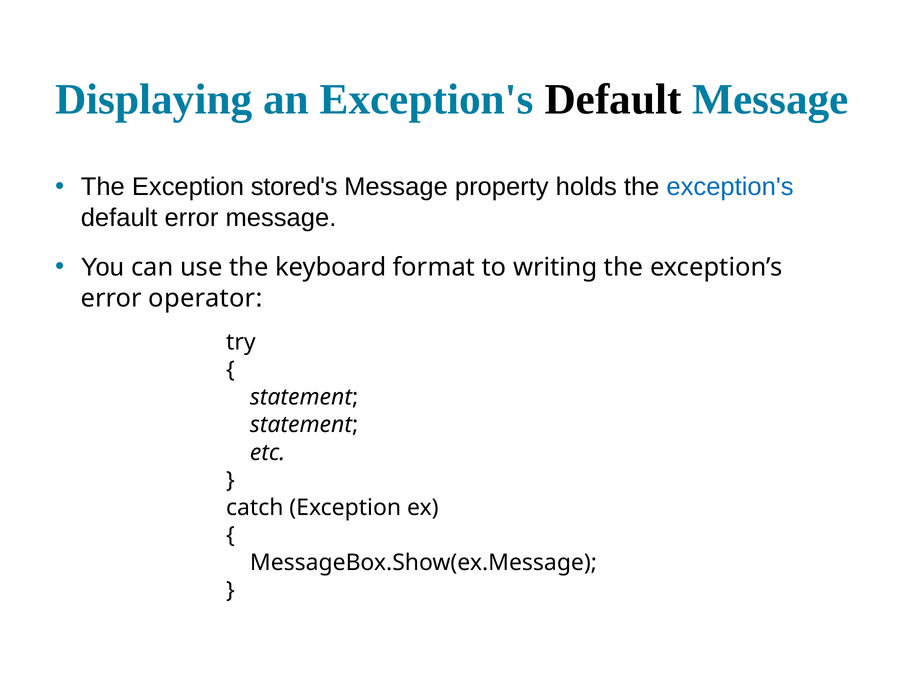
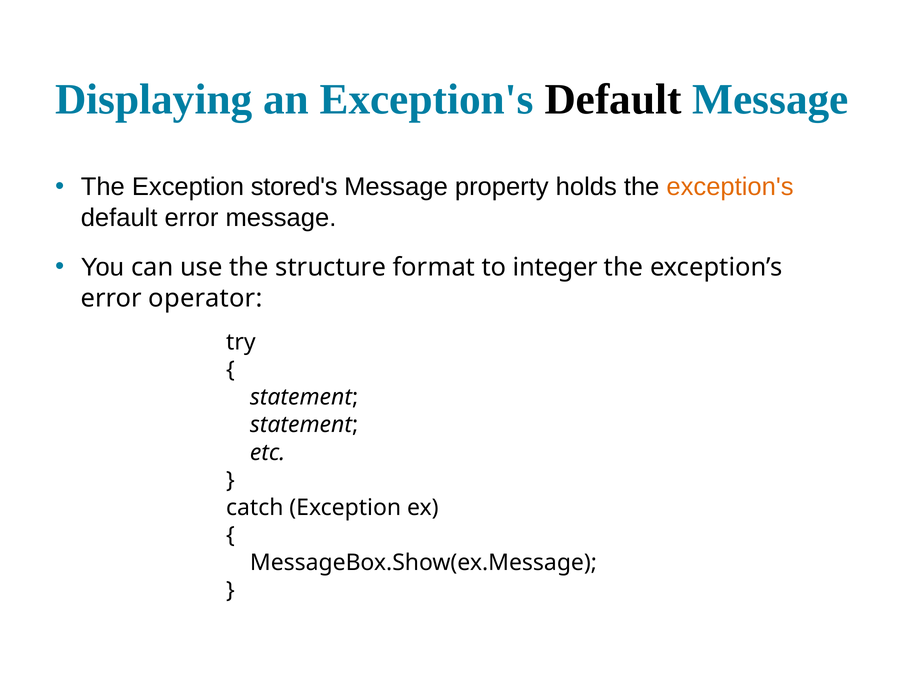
exception's colour: blue -> orange (730, 187)
keyboard: keyboard -> structure (331, 268)
writing: writing -> integer (555, 268)
